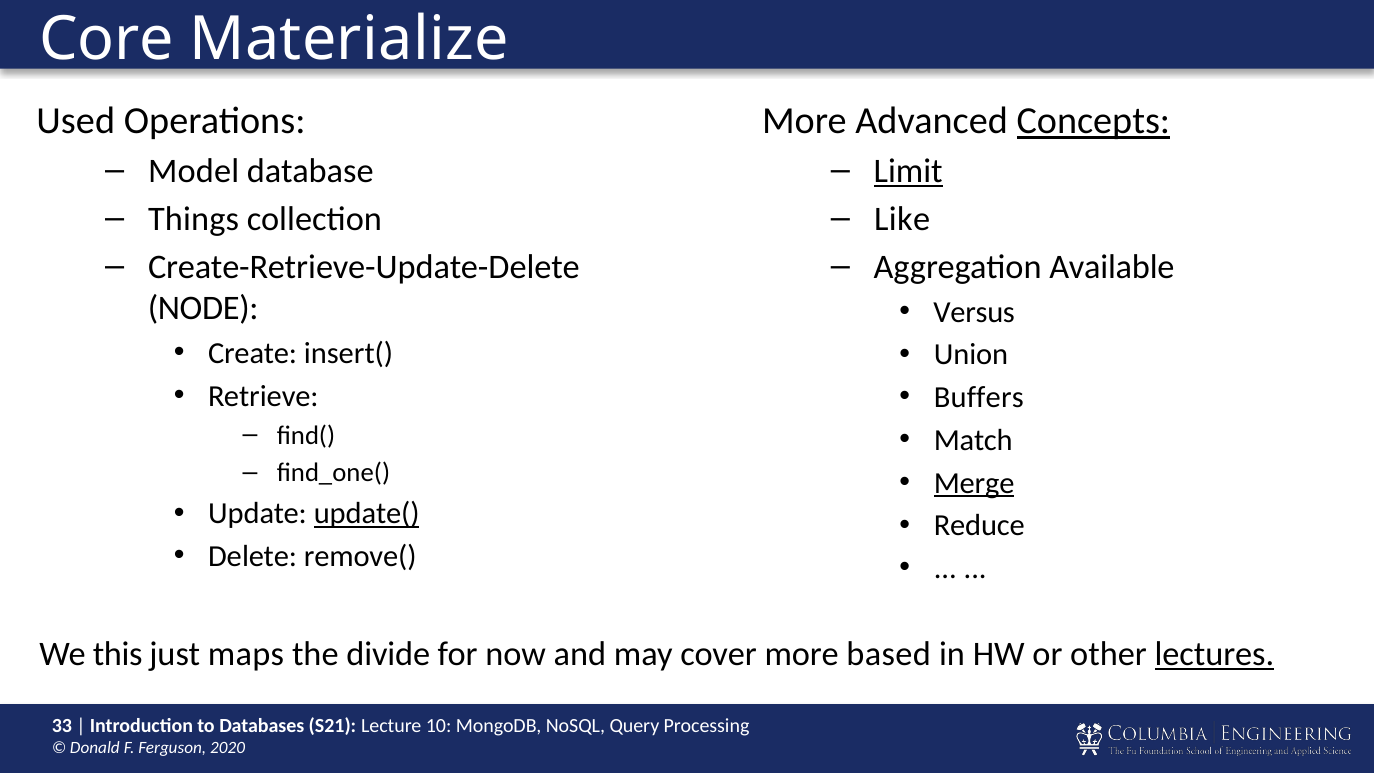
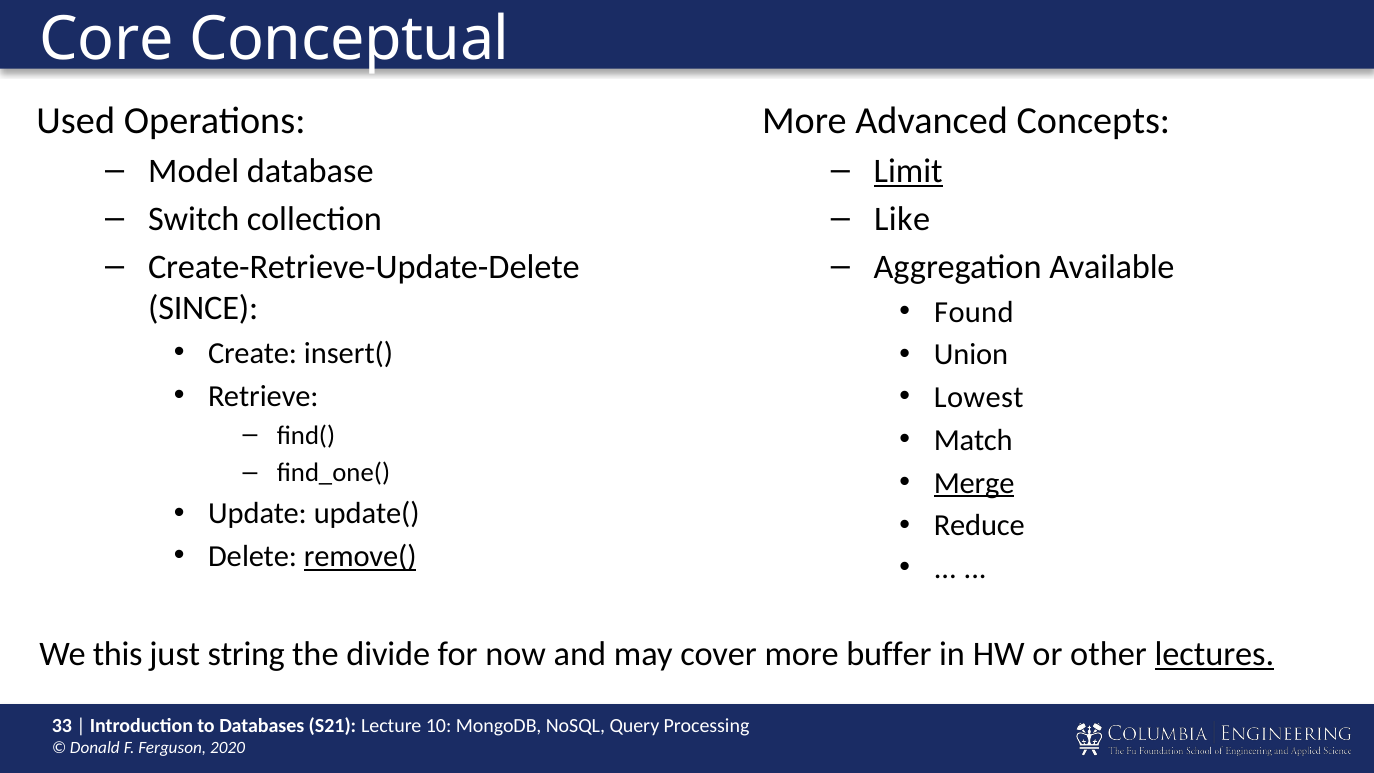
Materialize: Materialize -> Conceptual (349, 40)
Concepts underline: present -> none (1093, 121)
Things: Things -> Switch (194, 219)
NODE: NODE -> SINCE (203, 309)
Versus: Versus -> Found (974, 312)
Buffers: Buffers -> Lowest (979, 398)
update( underline: present -> none (367, 514)
remove( underline: none -> present (360, 556)
maps: maps -> string (246, 654)
based: based -> buffer (889, 654)
